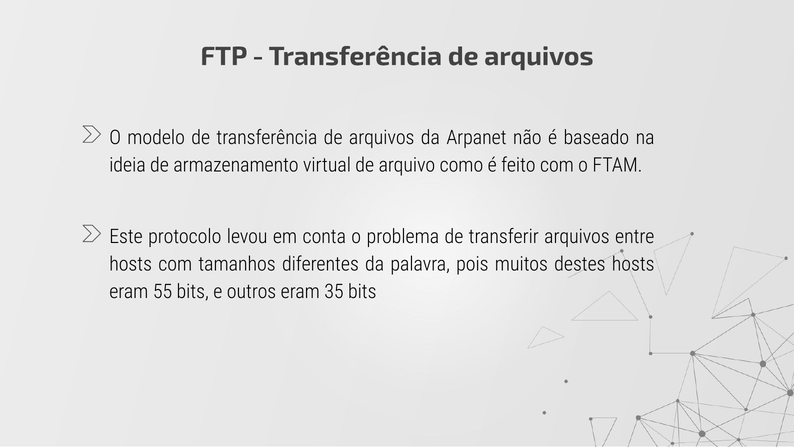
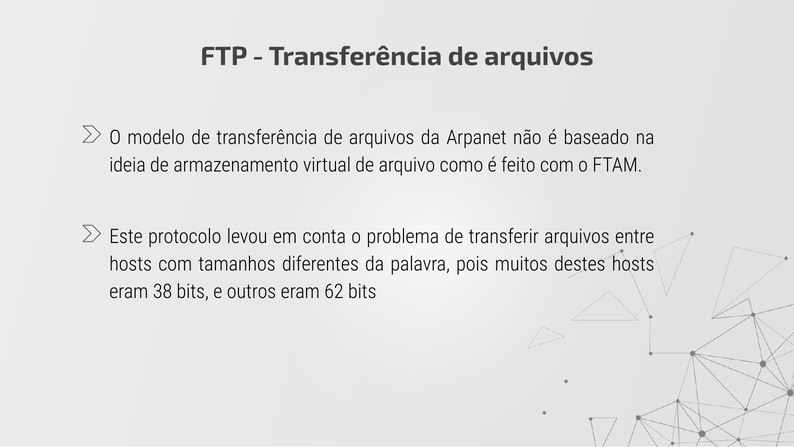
55: 55 -> 38 (163, 291)
35: 35 -> 62 (334, 291)
